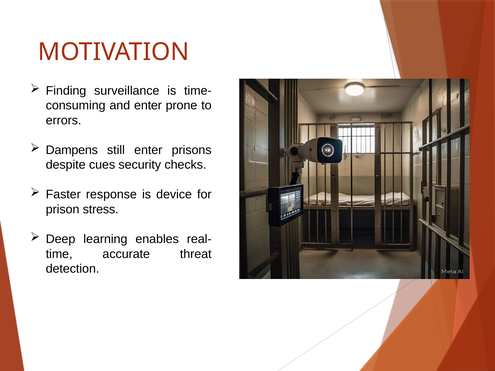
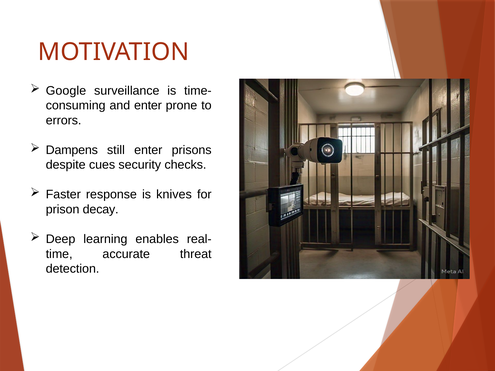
Finding: Finding -> Google (66, 91)
device: device -> knives (174, 195)
stress: stress -> decay (101, 210)
